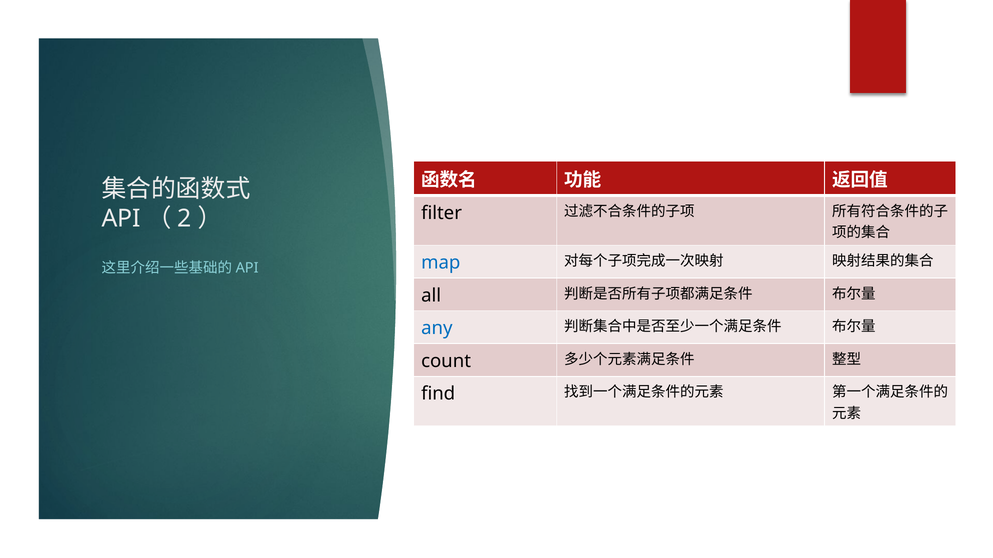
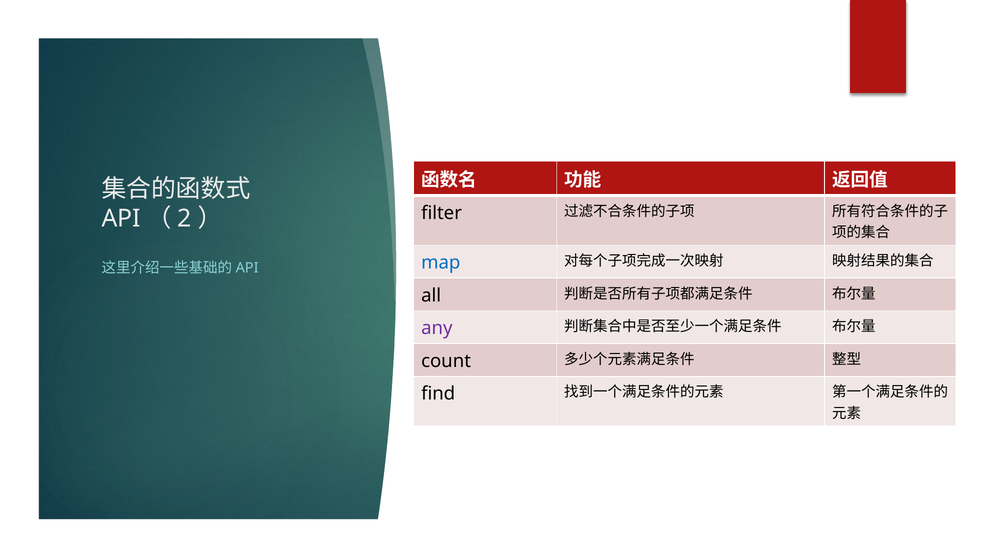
any colour: blue -> purple (437, 329)
